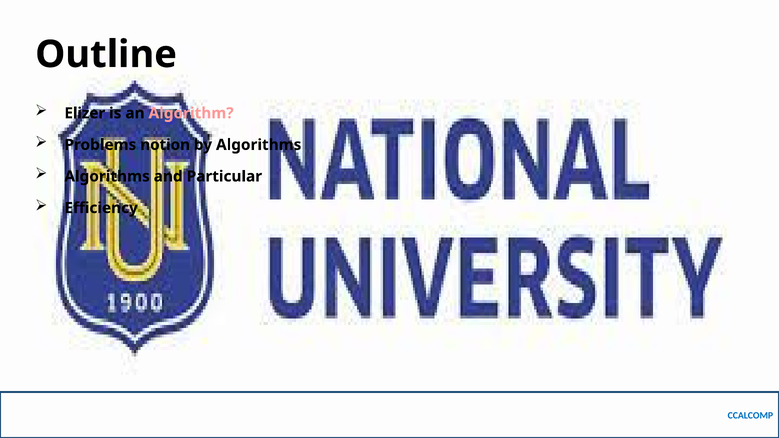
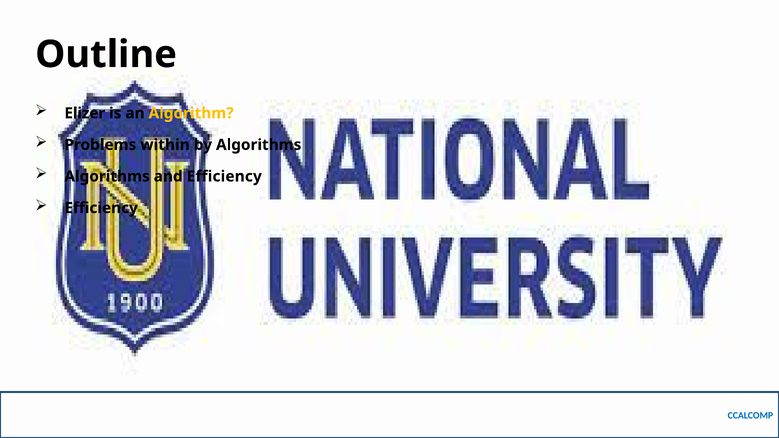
Algorithm colour: pink -> yellow (191, 113)
notion: notion -> within (165, 145)
and Particular: Particular -> Efficiency (224, 176)
